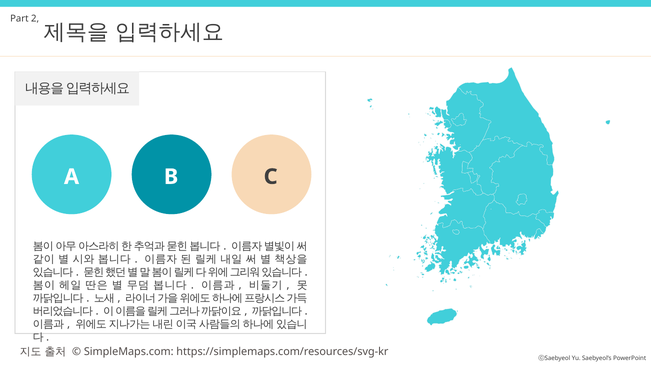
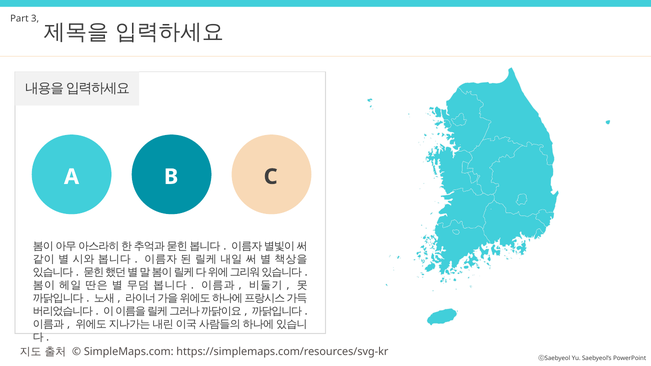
2: 2 -> 3 (35, 19)
